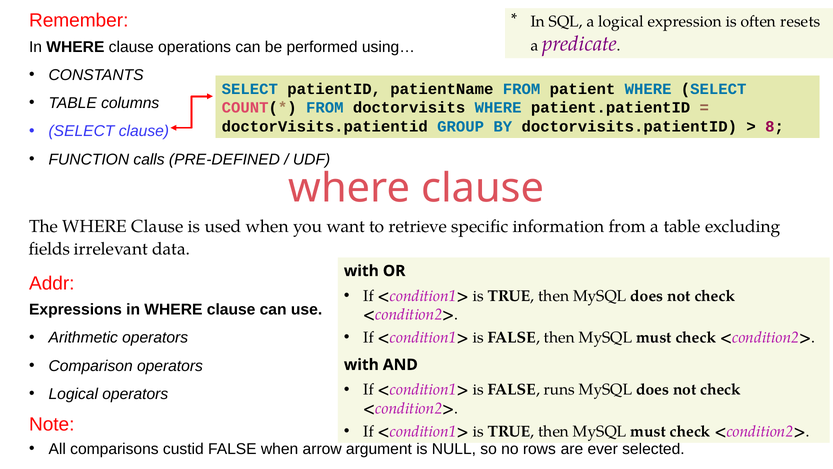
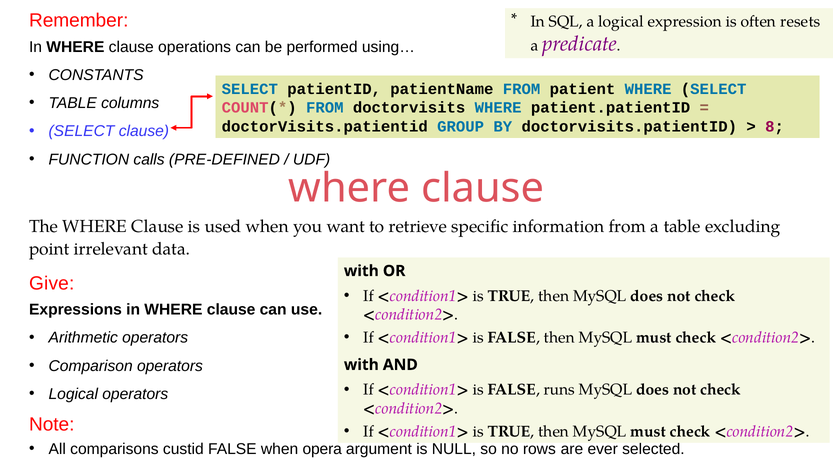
fields: fields -> point (49, 249)
Addr: Addr -> Give (52, 283)
arrow: arrow -> opera (322, 449)
